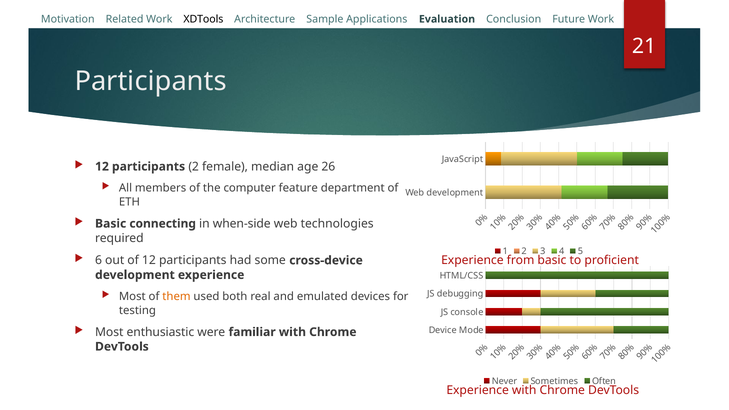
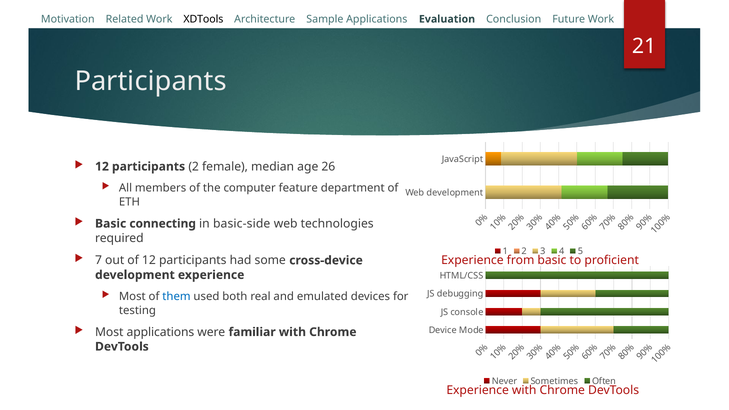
when-side: when-side -> basic-side (242, 224)
6: 6 -> 7 (99, 260)
them colour: orange -> blue (176, 297)
Most enthusiastic: enthusiastic -> applications (160, 332)
